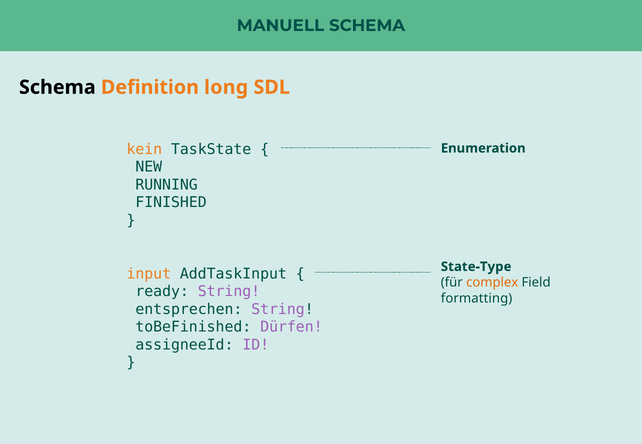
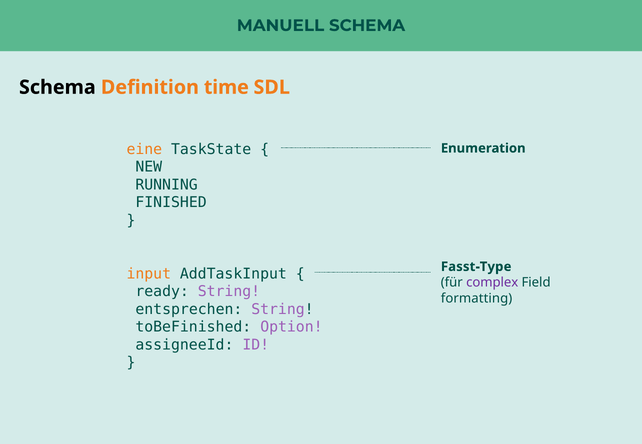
long: long -> time (226, 87)
kein: kein -> eine (144, 149)
State-Type: State-Type -> Fasst-Type (476, 267)
complex colour: orange -> purple (492, 283)
Dürfen: Dürfen -> Option (291, 327)
